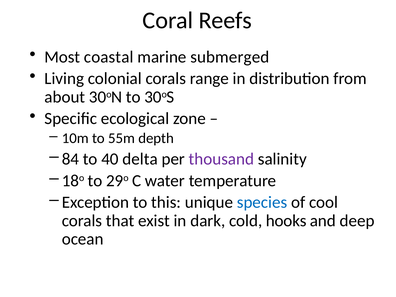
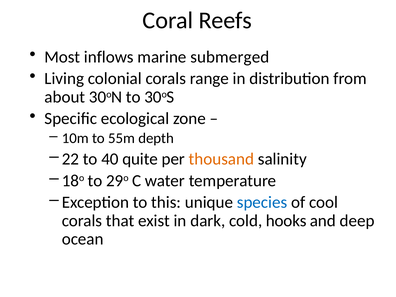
coastal: coastal -> inflows (109, 57)
84: 84 -> 22 (70, 159)
delta: delta -> quite (140, 159)
thousand colour: purple -> orange (221, 159)
